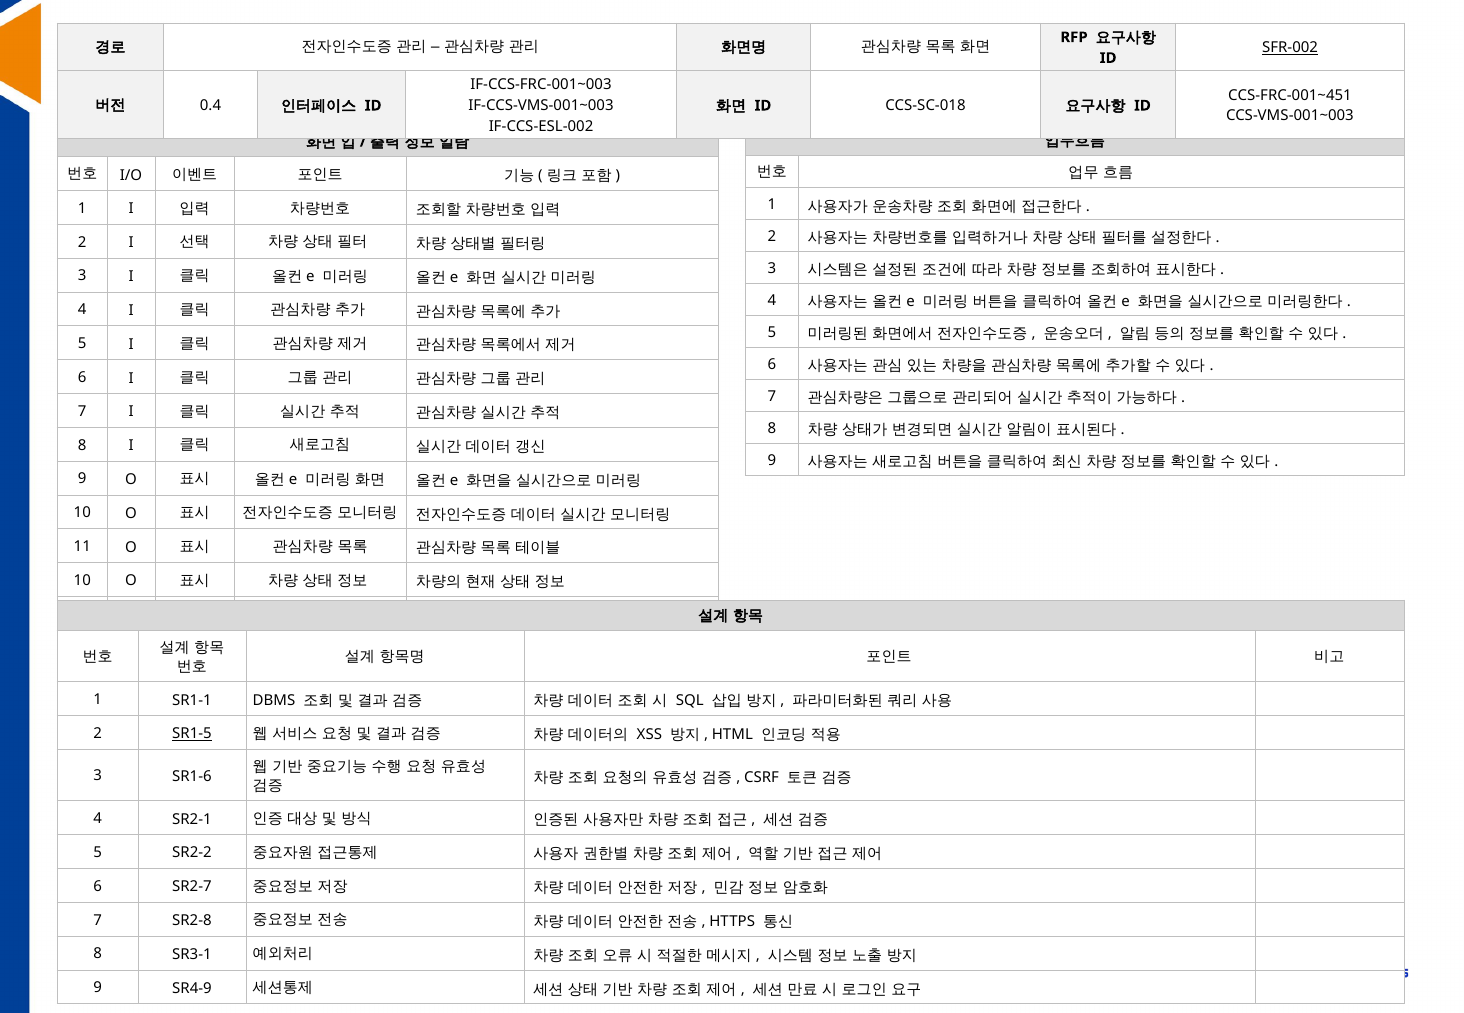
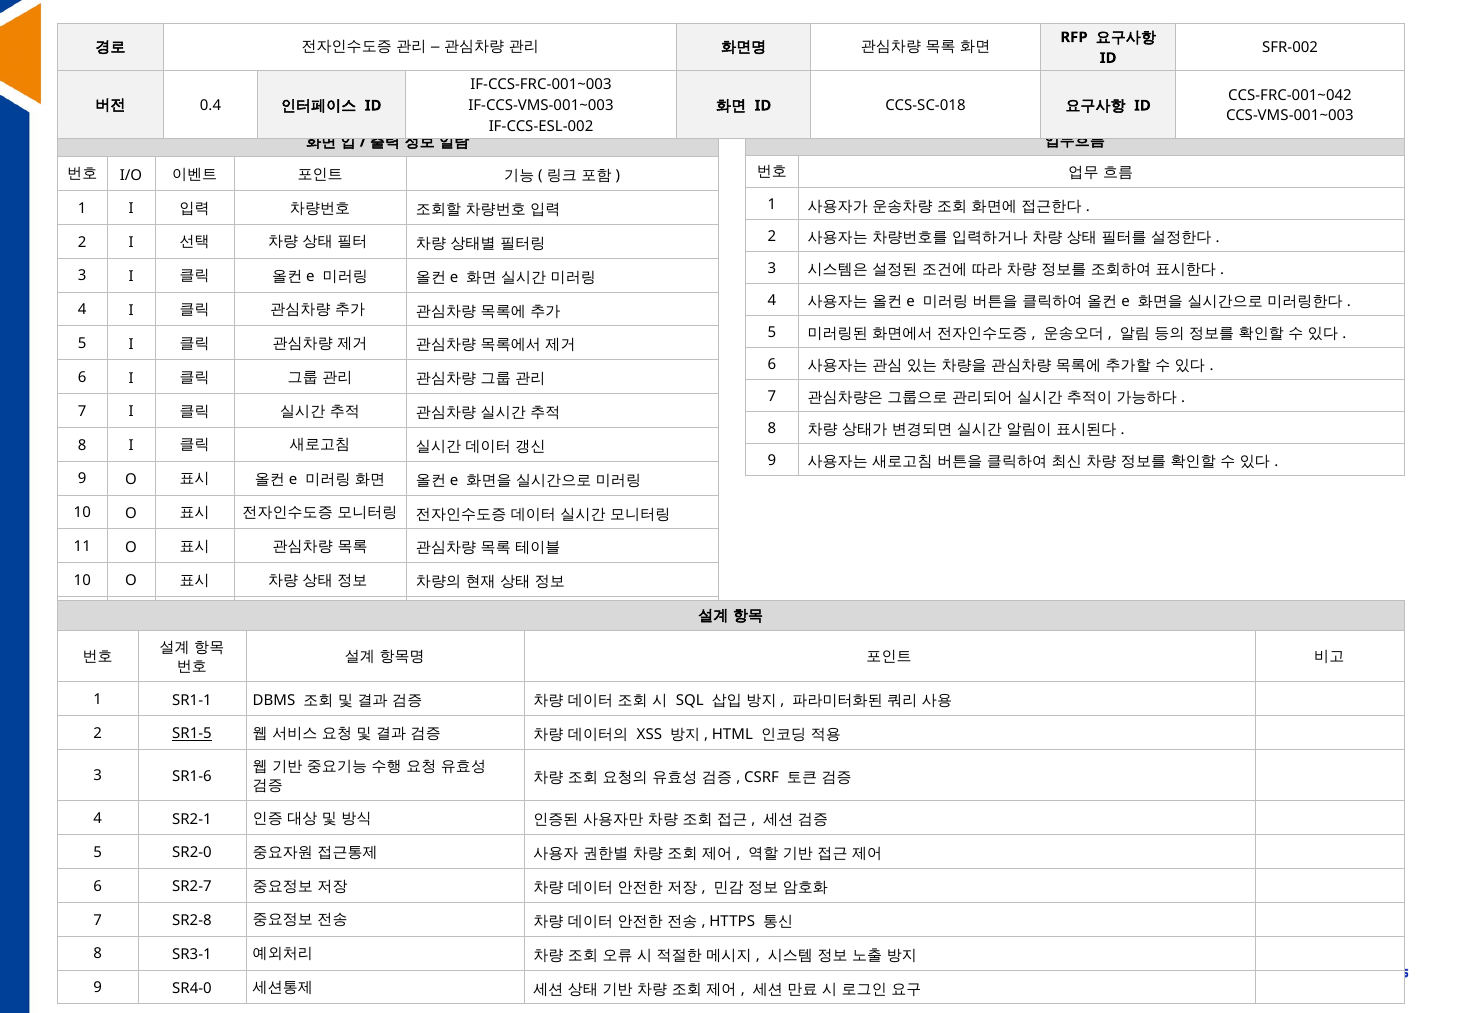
SFR-002 underline: present -> none (1290, 48)
CCS-FRC-001~451: CCS-FRC-001~451 -> CCS-FRC-001~042 (1290, 95)
SR2-2: SR2-2 -> SR2-0 (192, 853)
SR4-9: SR4-9 -> SR4-0 (192, 989)
